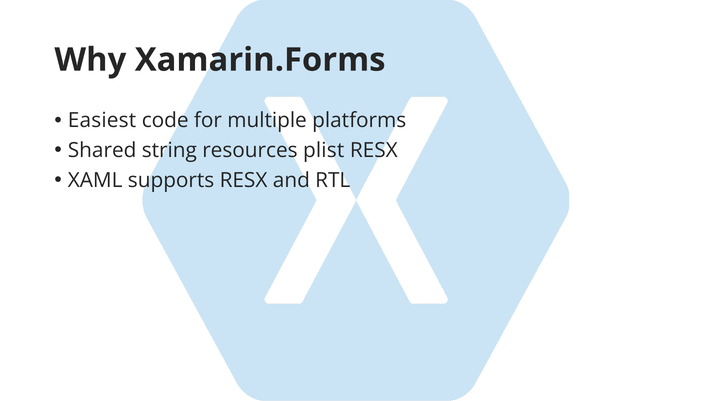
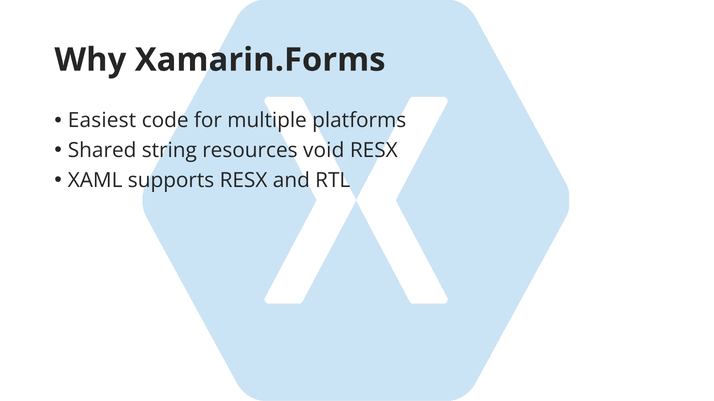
plist: plist -> void (324, 151)
